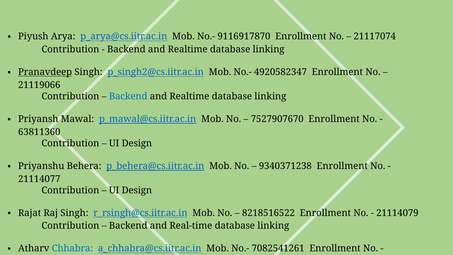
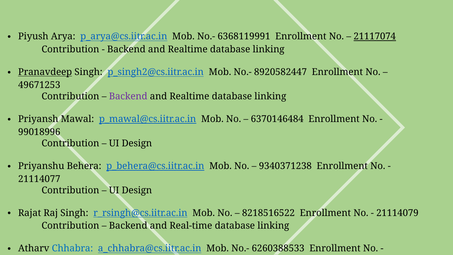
9116917870: 9116917870 -> 6368119991 (244, 36)
21117074 underline: none -> present (375, 36)
4920582347: 4920582347 -> 8920582447 (280, 72)
21119066: 21119066 -> 49671253 (39, 85)
Backend colour: blue -> purple (128, 96)
7527907670: 7527907670 -> 6370146484 (277, 119)
63811360: 63811360 -> 99018996 (39, 132)
7082541261: 7082541261 -> 6260388533 (278, 248)
